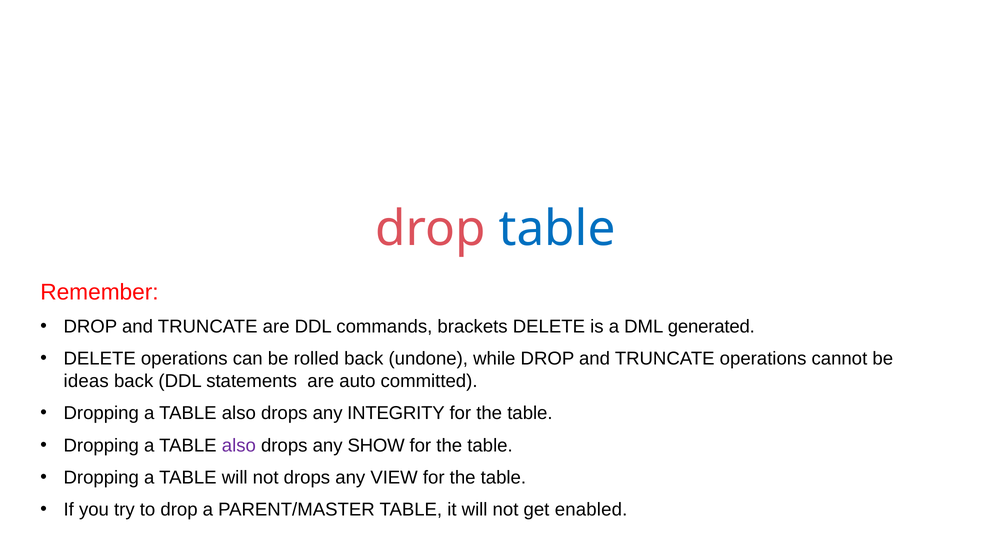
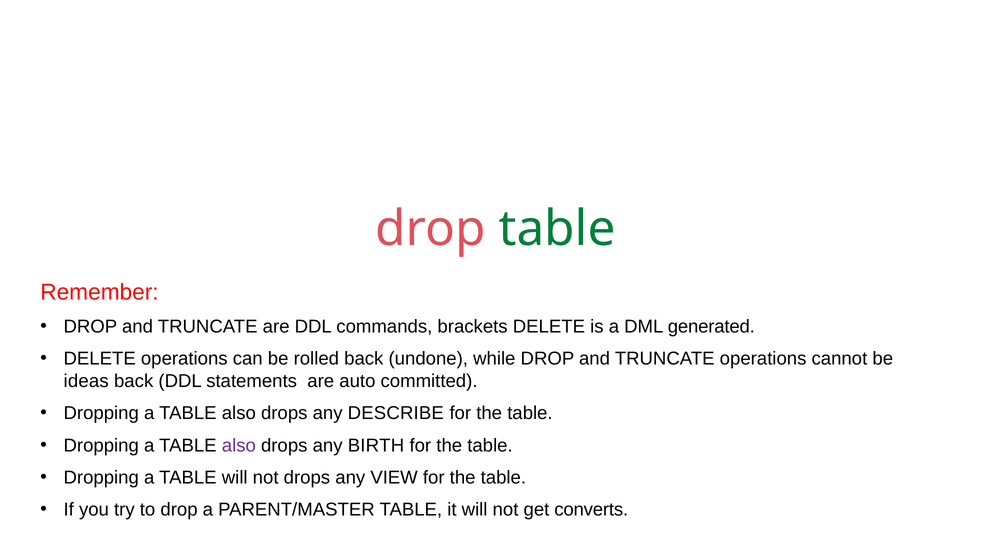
table colour: blue -> green (557, 229)
INTEGRITY: INTEGRITY -> DESCRIBE (396, 413)
SHOW: SHOW -> BIRTH (376, 445)
enabled: enabled -> converts (591, 509)
